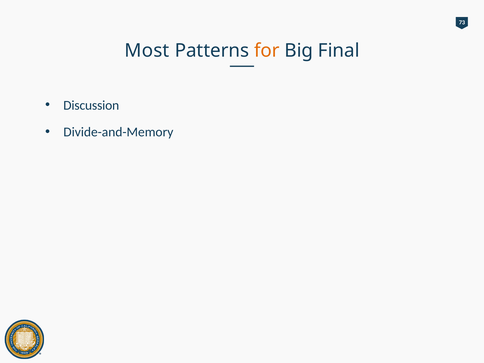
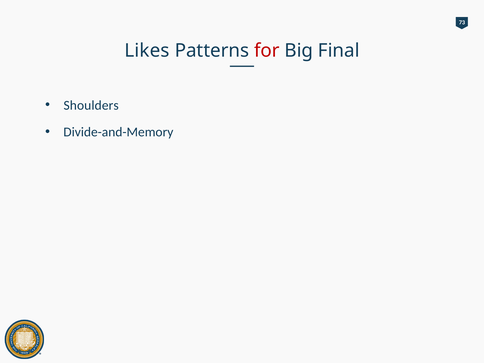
Most: Most -> Likes (147, 51)
for colour: orange -> red (267, 51)
Discussion: Discussion -> Shoulders (91, 105)
